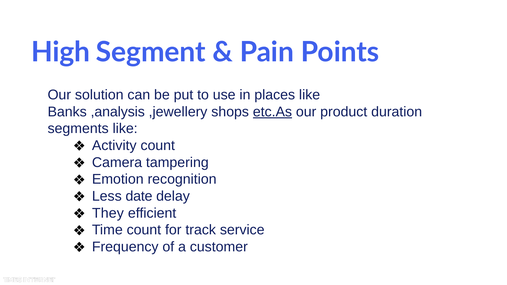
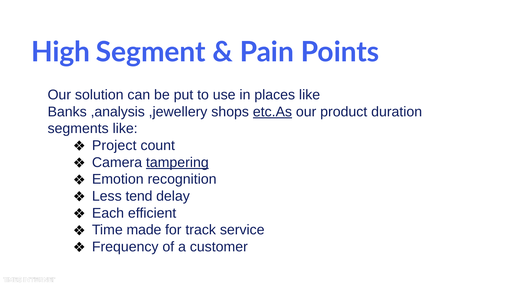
Activity: Activity -> Project (114, 146)
tampering underline: none -> present (177, 163)
date: date -> tend (139, 196)
They: They -> Each (108, 213)
Time count: count -> made (144, 230)
